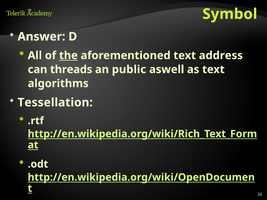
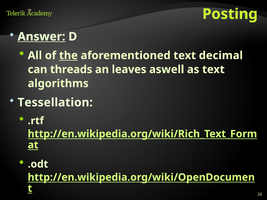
Symbol: Symbol -> Posting (230, 14)
Answer underline: none -> present (41, 37)
address: address -> decimal (221, 56)
public: public -> leaves (129, 70)
